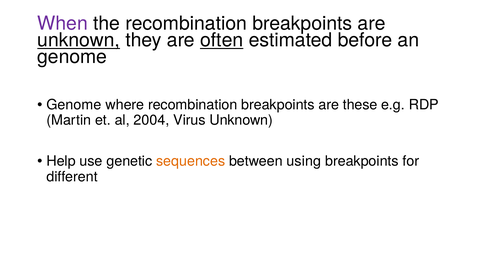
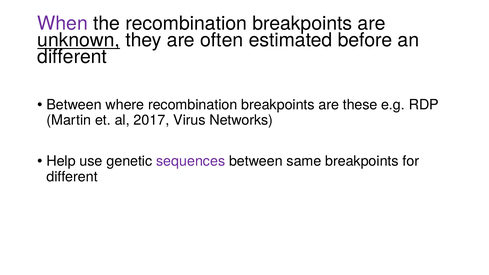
often underline: present -> none (222, 40)
genome: genome -> different (72, 57)
Genome: Genome -> Between (74, 105)
2004: 2004 -> 2017 (151, 120)
Virus Unknown: Unknown -> Networks (241, 120)
sequences colour: orange -> purple (191, 161)
using: using -> same (304, 161)
